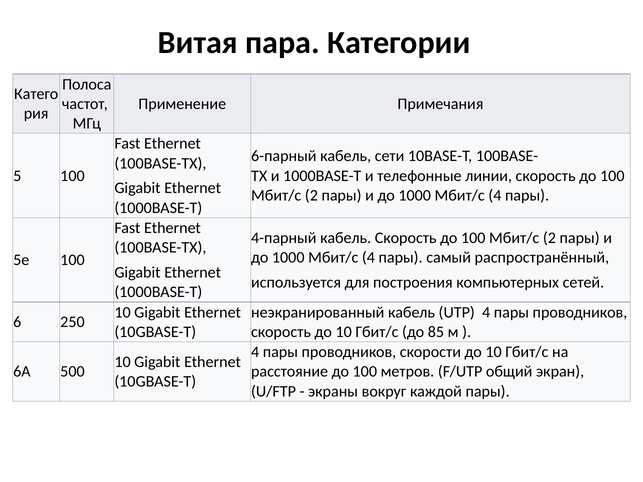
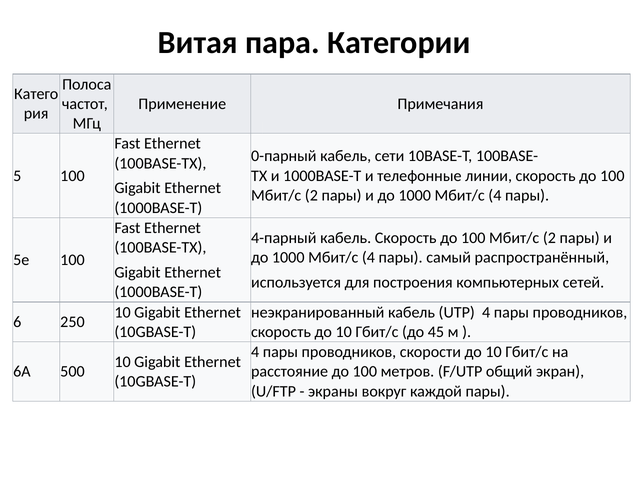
6-парный: 6-парный -> 0-парный (284, 156)
85: 85 -> 45 (436, 332)
